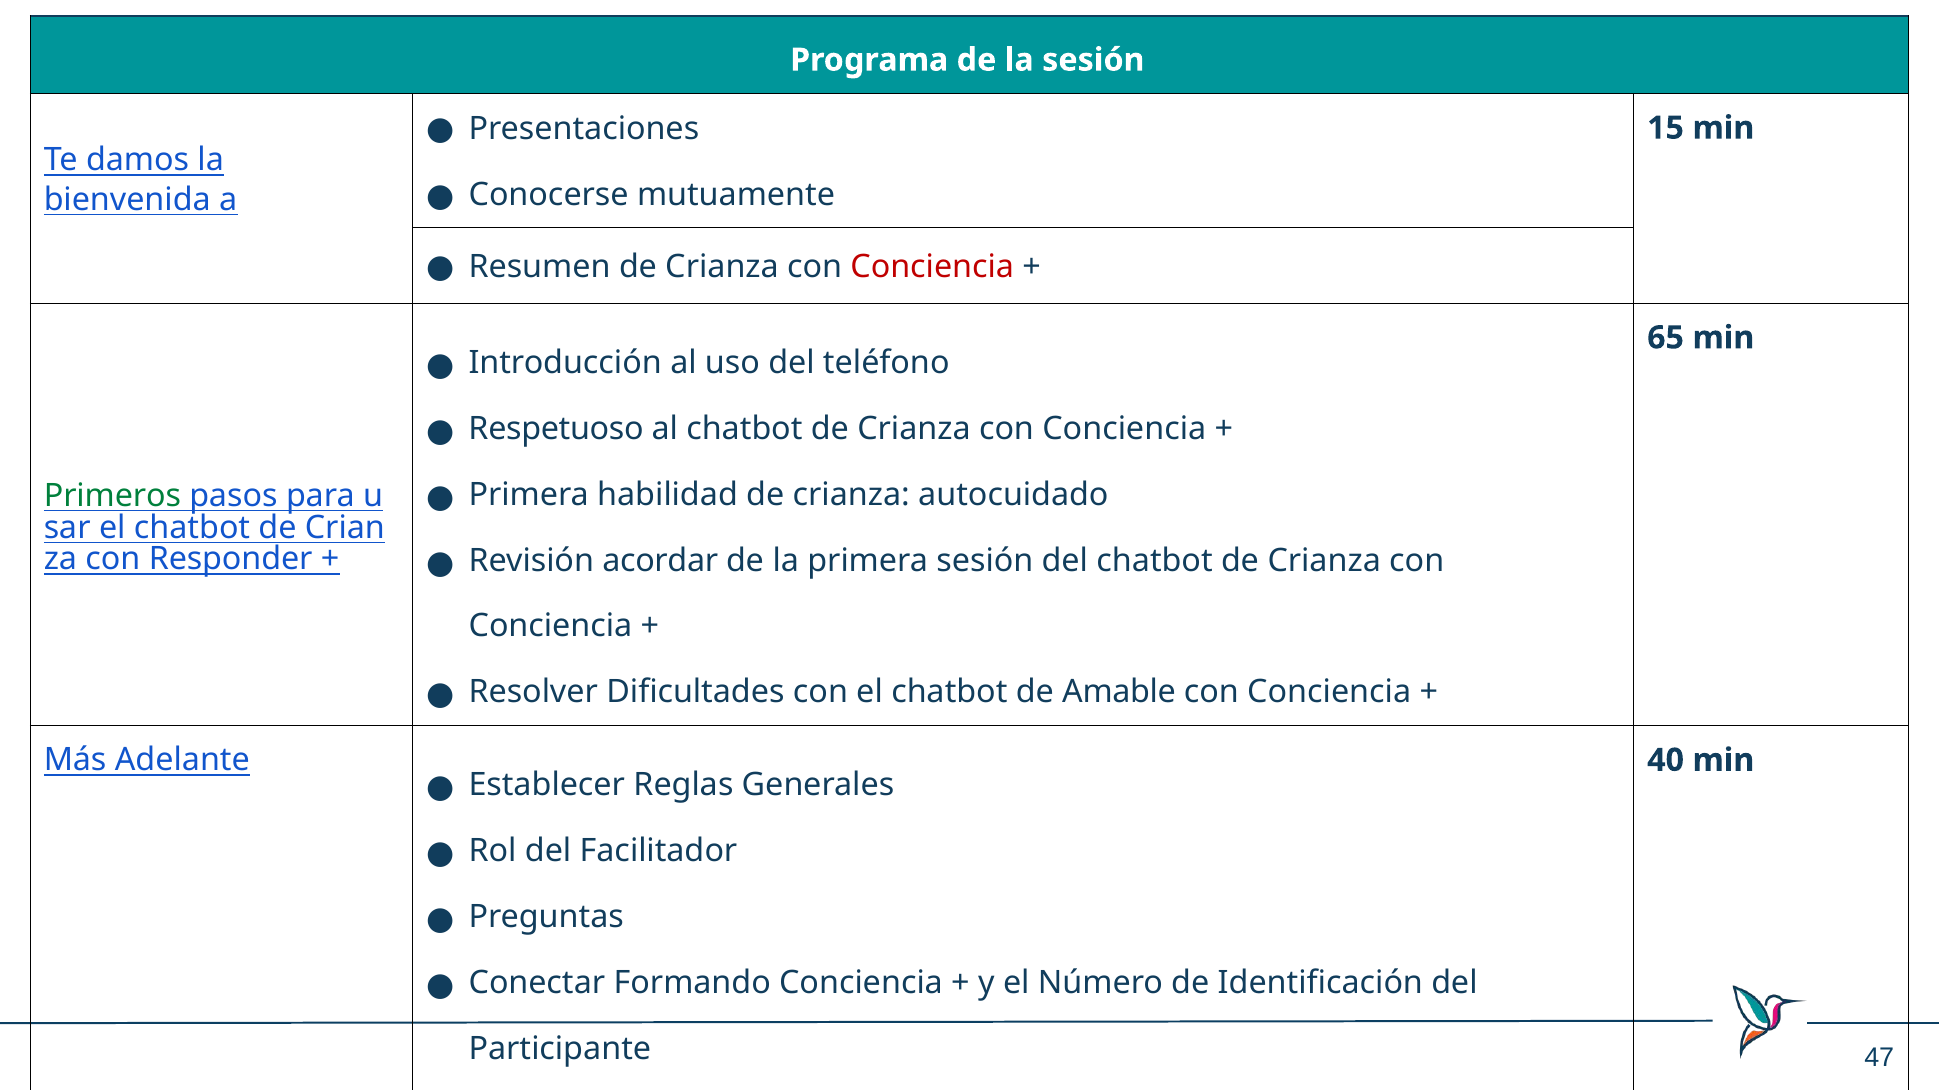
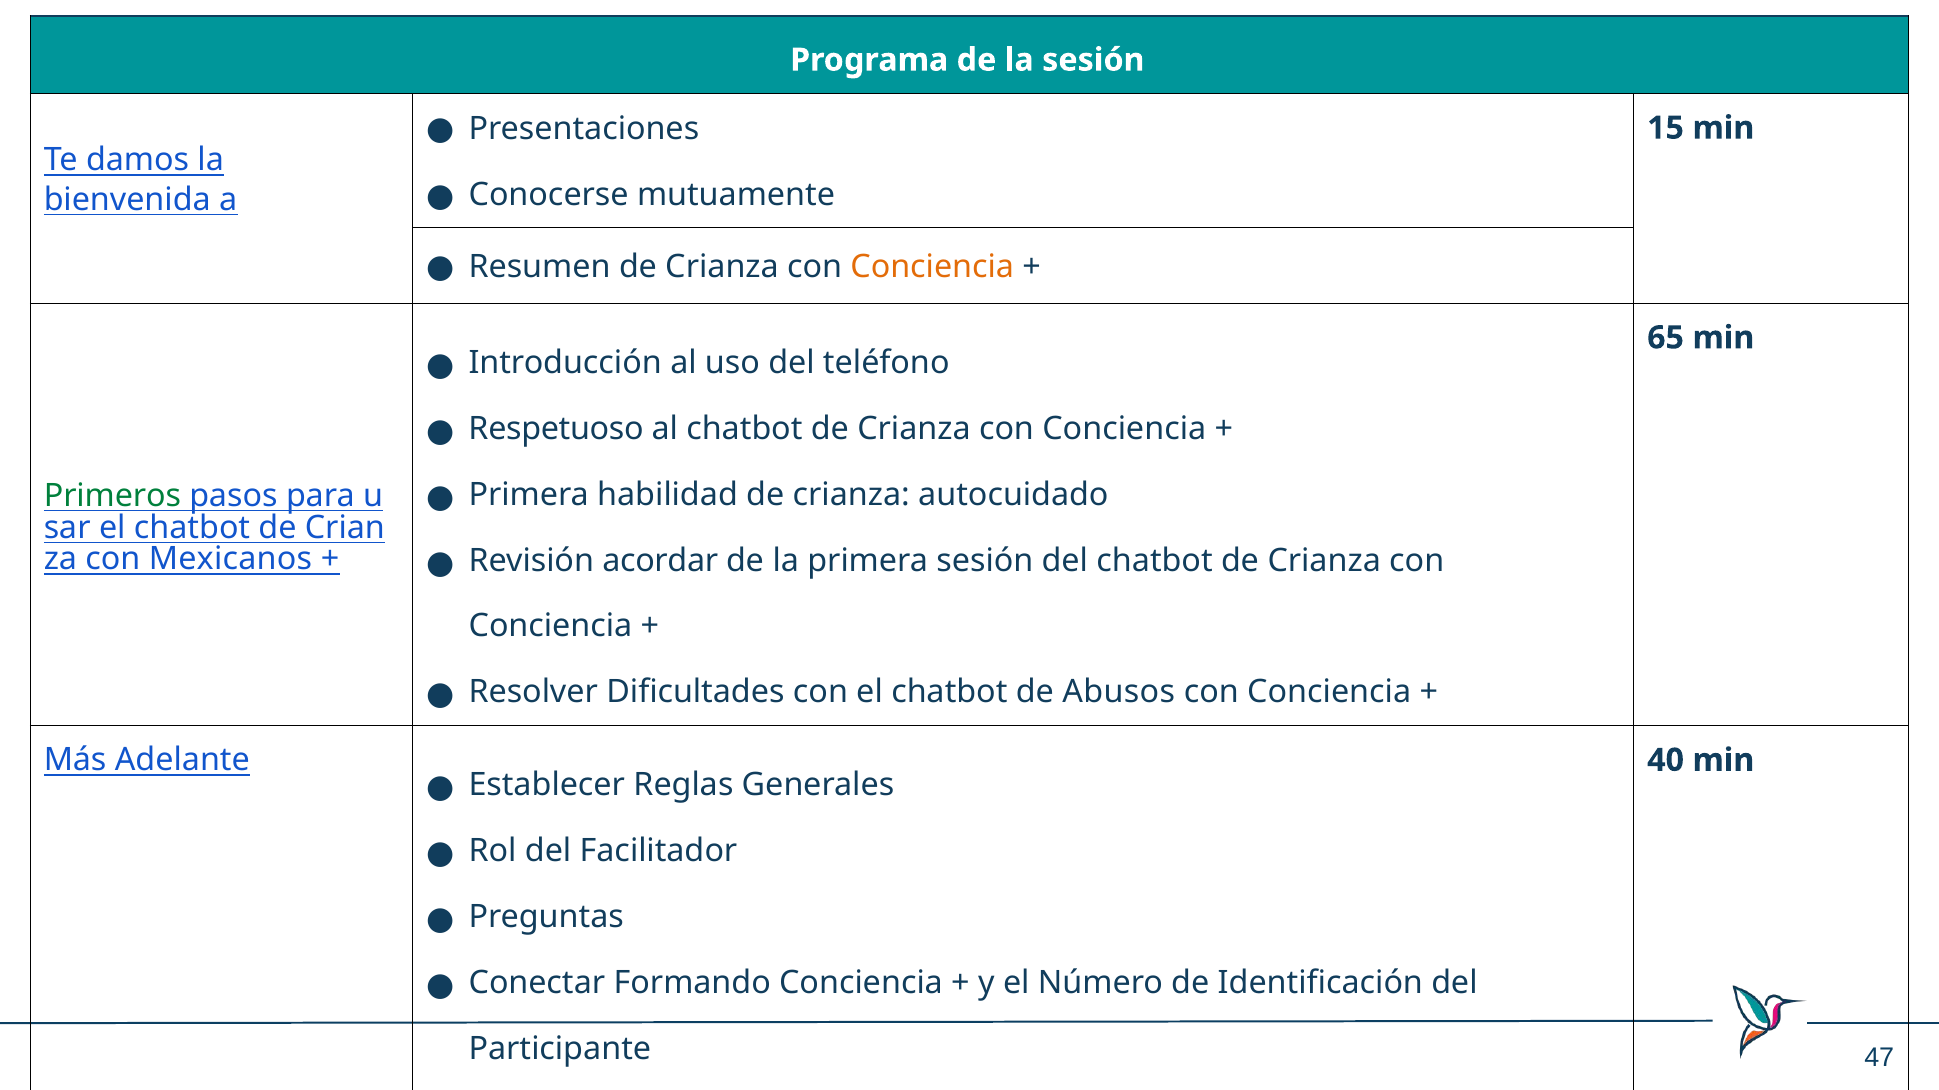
Conciencia colour: red -> orange (932, 267)
Responder: Responder -> Mexicanos (230, 560)
Amable: Amable -> Abusos (1119, 693)
